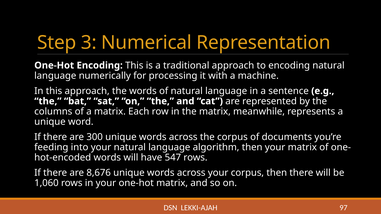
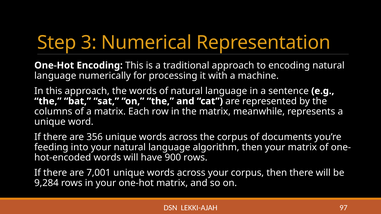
300: 300 -> 356 (95, 137)
547: 547 -> 900 (173, 158)
8,676: 8,676 -> 7,001 (99, 173)
1,060: 1,060 -> 9,284 (46, 183)
